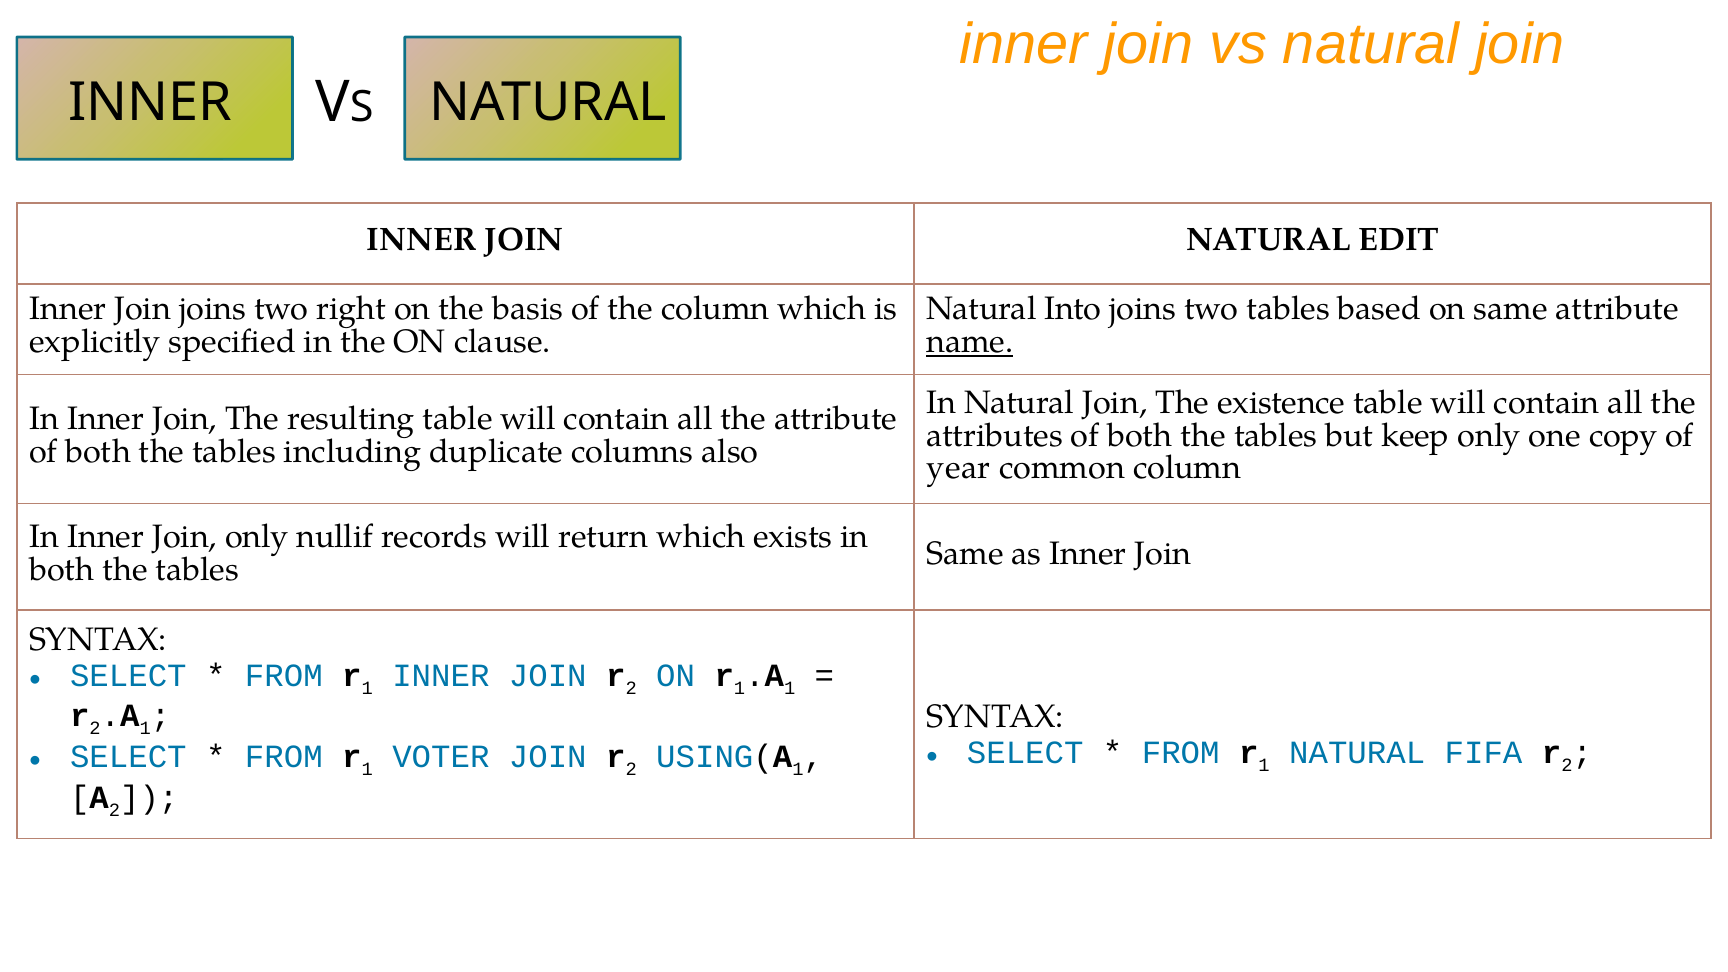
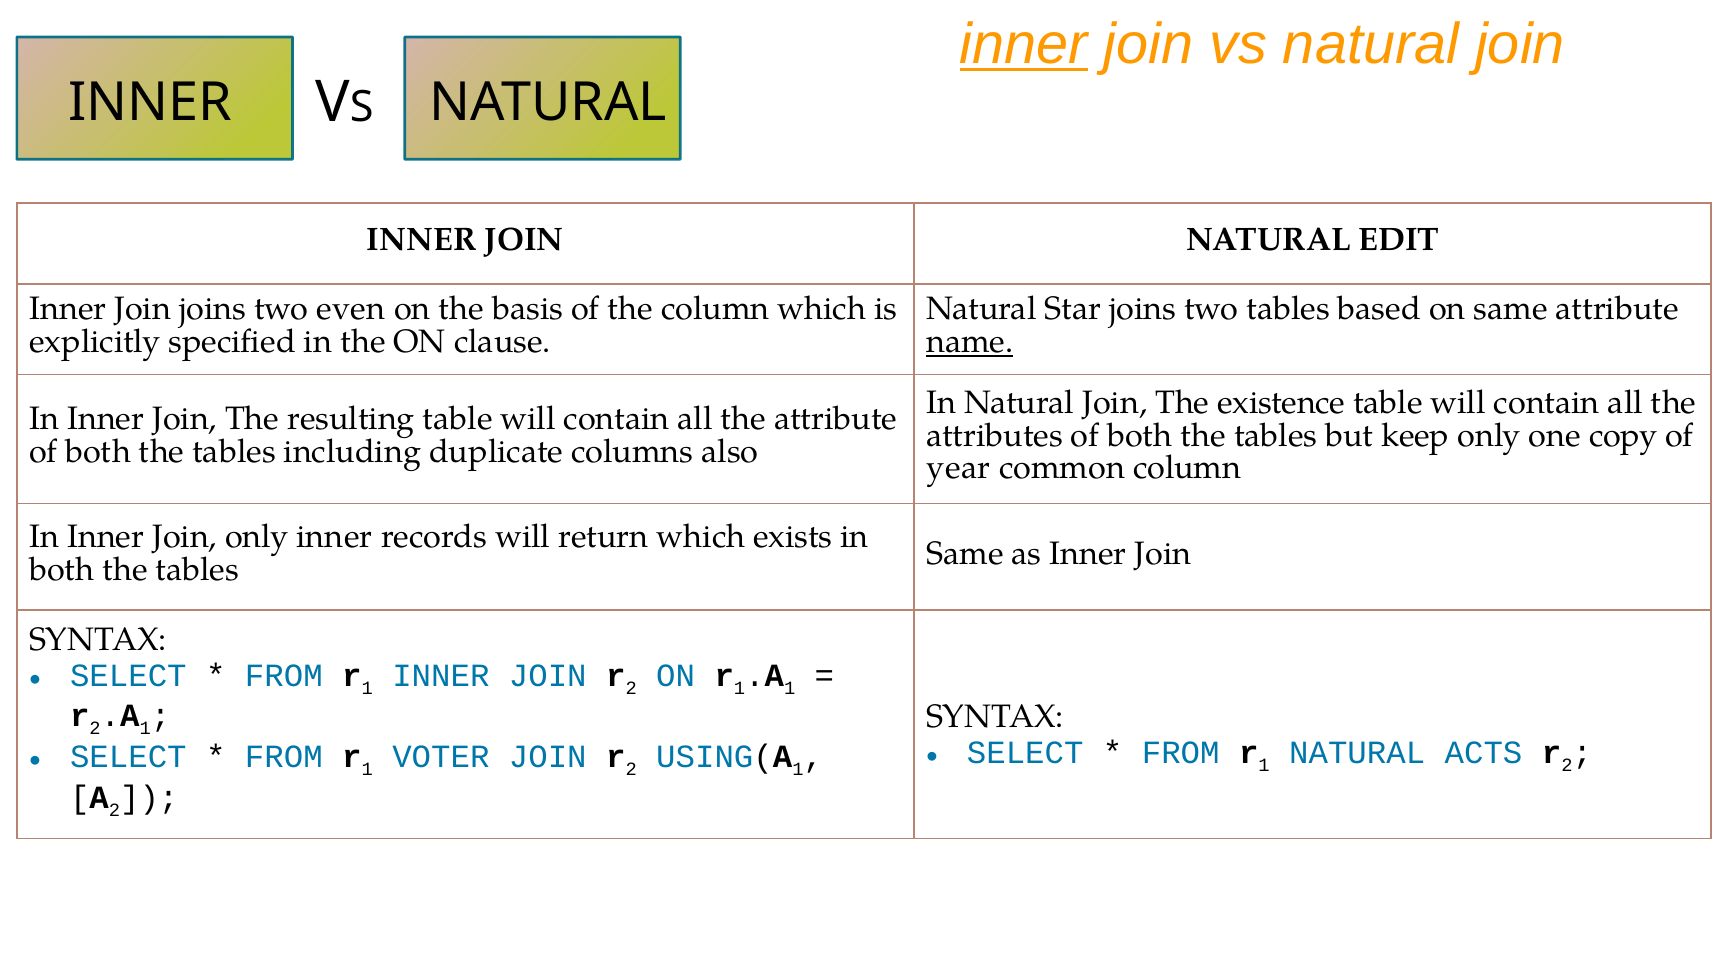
inner underline: none -> present (1024, 45)
right: right -> even (351, 309)
Into: Into -> Star (1073, 309)
only nullif: nullif -> inner (334, 537)
FIFA: FIFA -> ACTS (1484, 753)
